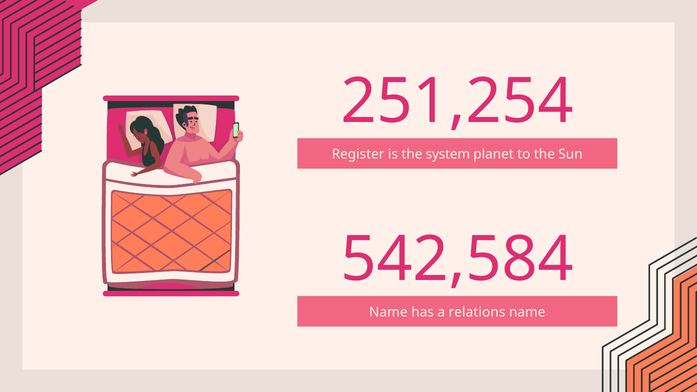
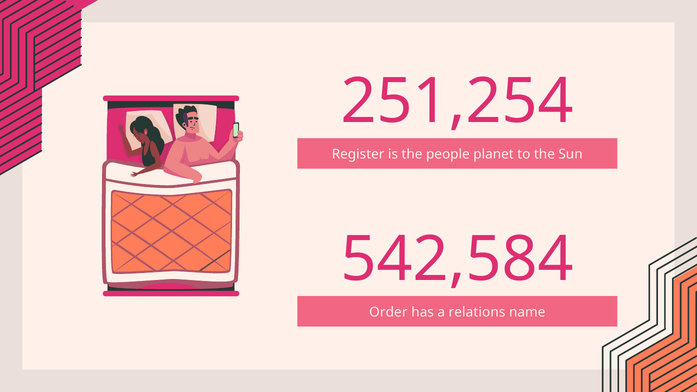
system: system -> people (448, 154)
Name: Name -> Order (388, 312)
